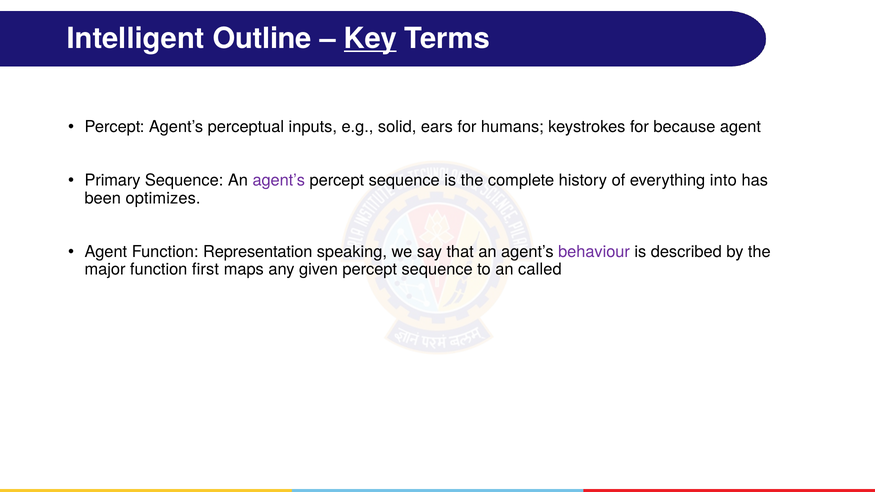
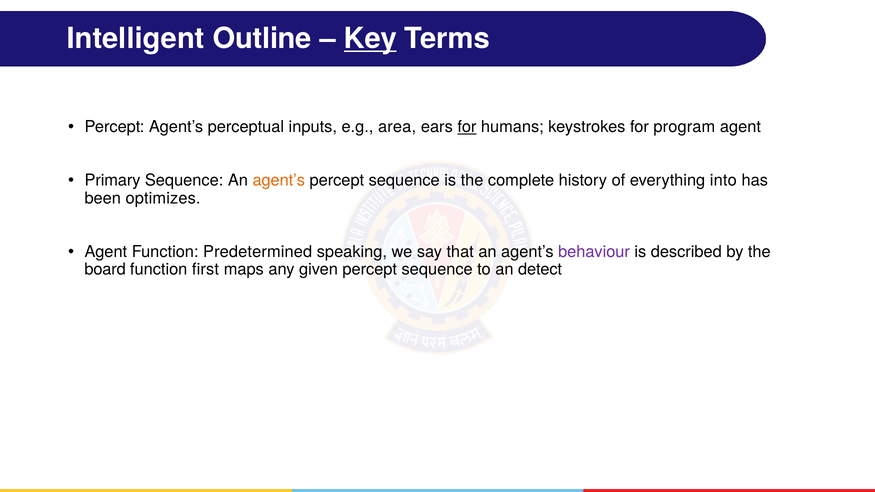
solid: solid -> area (397, 127)
for underline: none -> present (467, 127)
because: because -> program (684, 127)
agent’s colour: purple -> orange (279, 181)
Representation: Representation -> Predetermined (258, 252)
major: major -> board (105, 270)
called: called -> detect (540, 270)
